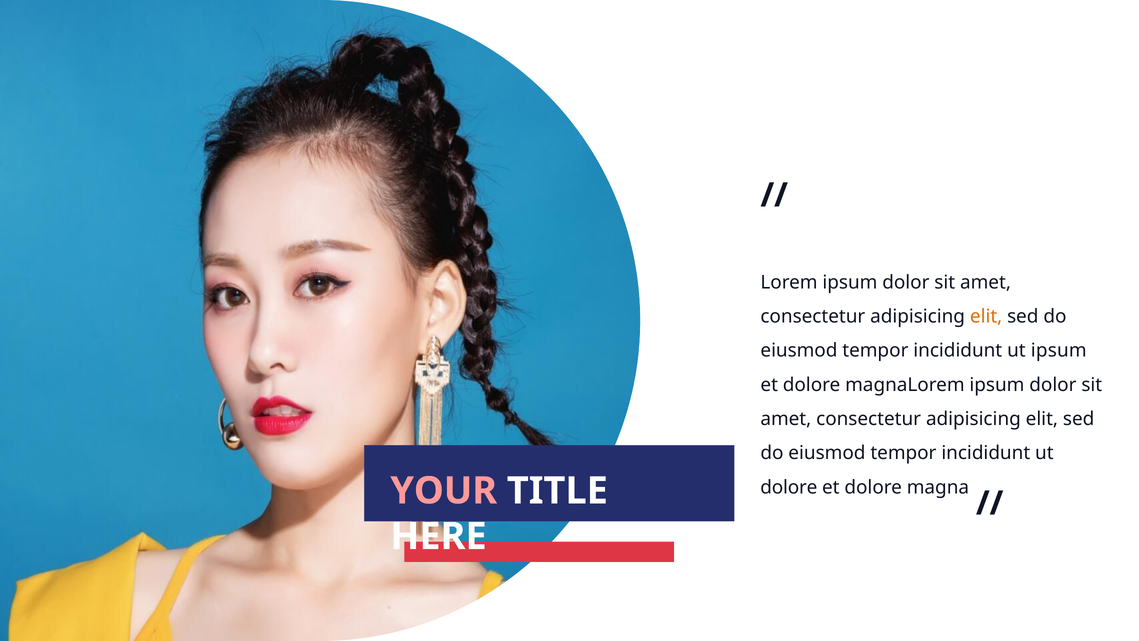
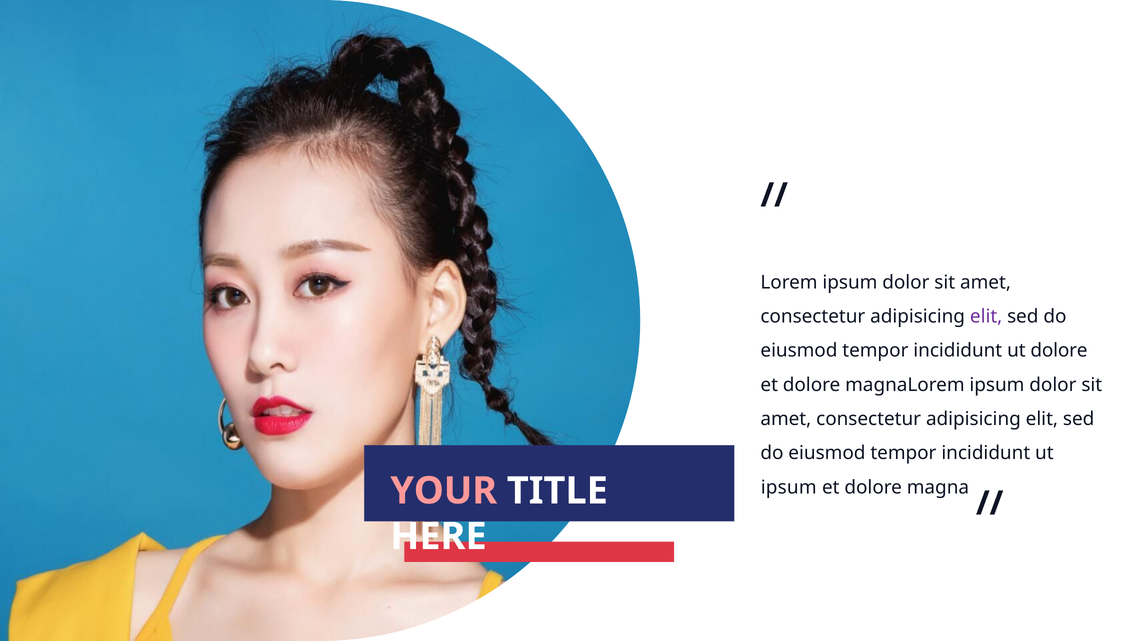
elit colour: orange -> purple (986, 316)
ut ipsum: ipsum -> dolore (1059, 351)
dolore: dolore -> ipsum (789, 487)
